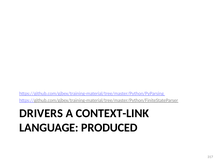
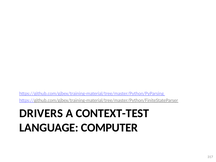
CONTEXT-LINK: CONTEXT-LINK -> CONTEXT-TEST (112, 113)
PRODUCED: PRODUCED -> COMPUTER (109, 128)
